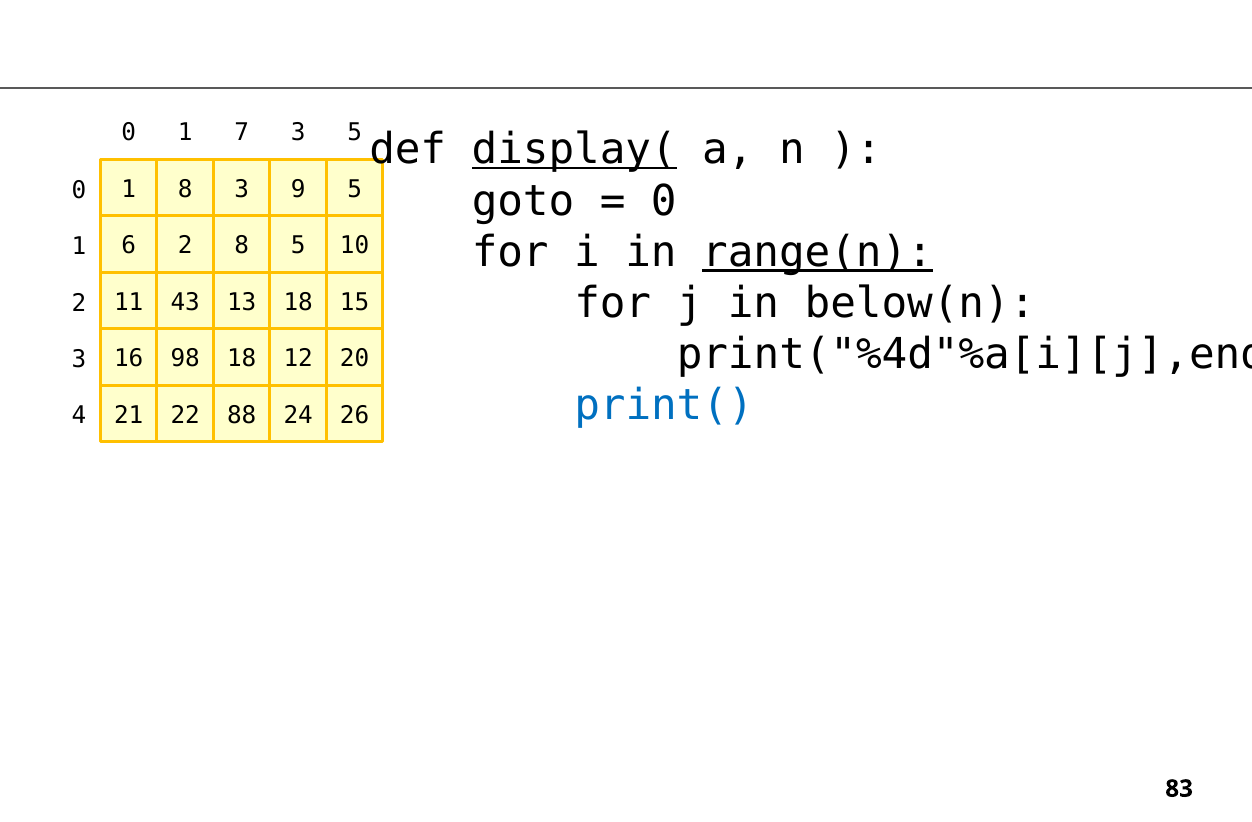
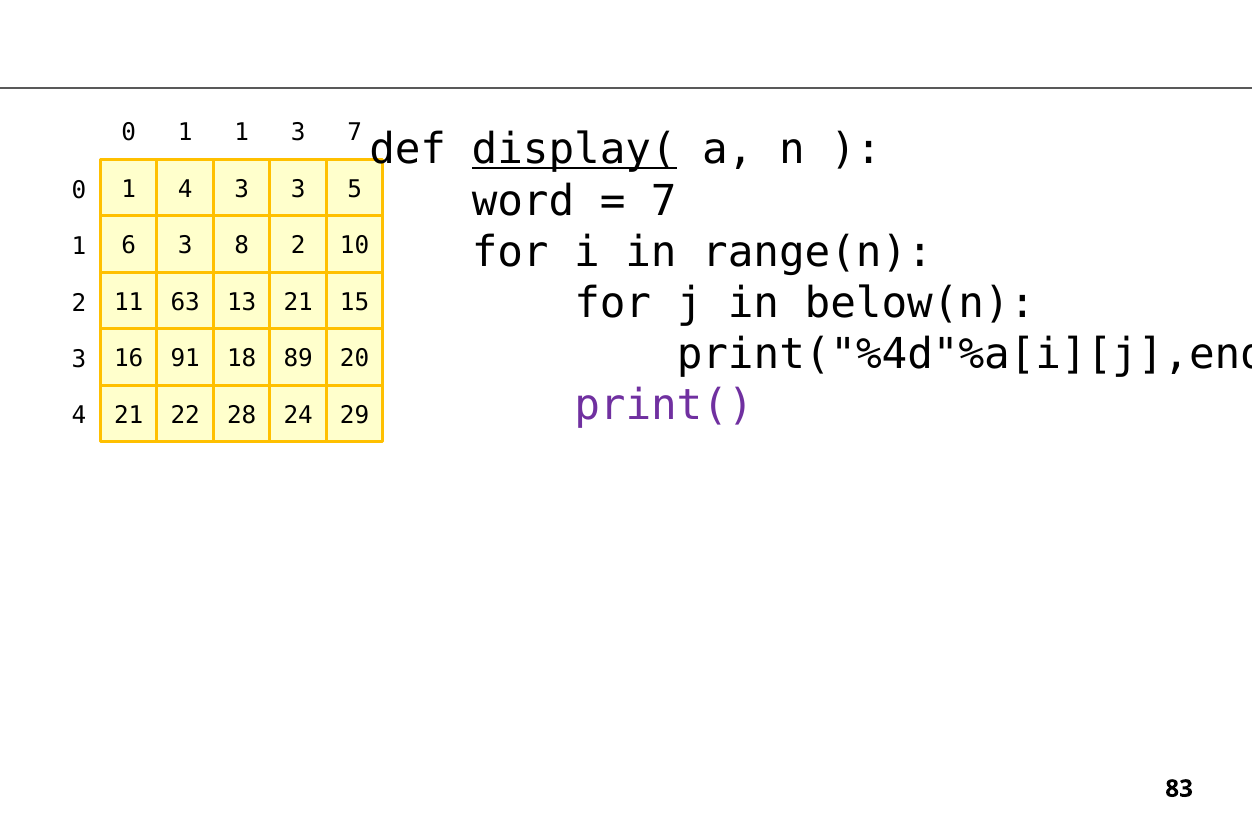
1 7: 7 -> 1 (242, 133)
3 5: 5 -> 7 (355, 133)
1 8: 8 -> 4 (185, 189)
3 9: 9 -> 3 (298, 189)
goto: goto -> word (523, 201)
0: 0 -> 7 (664, 201)
range(n underline: present -> none (818, 252)
6 2: 2 -> 3 (185, 246)
8 5: 5 -> 2 (298, 246)
43: 43 -> 63 (185, 302)
13 18: 18 -> 21 (298, 302)
98: 98 -> 91 (185, 359)
12: 12 -> 89 (298, 359)
print( colour: blue -> purple (664, 406)
88: 88 -> 28 (242, 415)
26: 26 -> 29 (355, 415)
